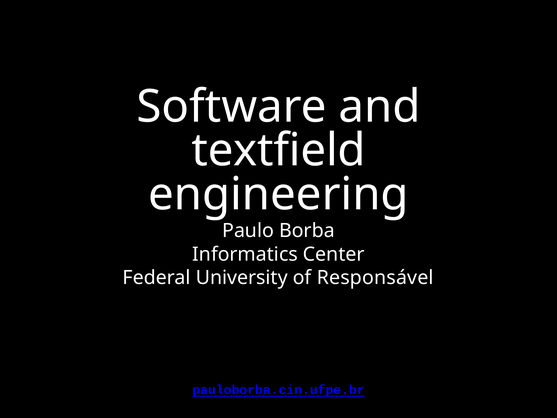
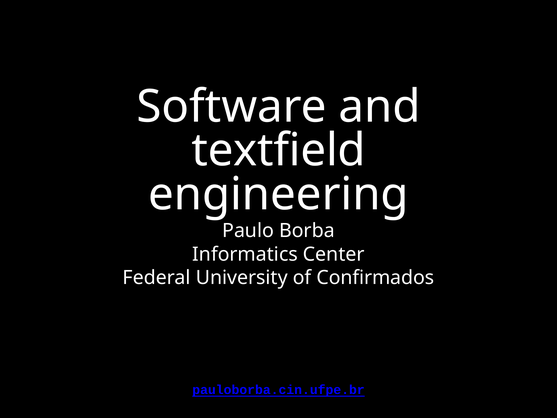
Responsável: Responsável -> Confirmados (375, 278)
